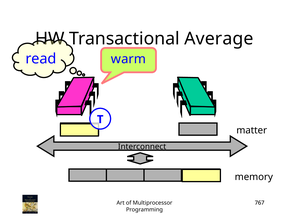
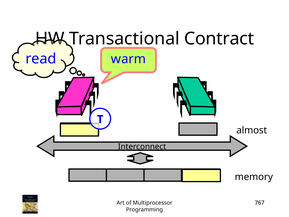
Average: Average -> Contract (219, 39)
matter: matter -> almost (252, 130)
